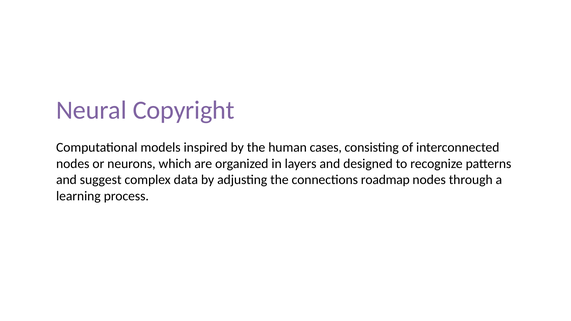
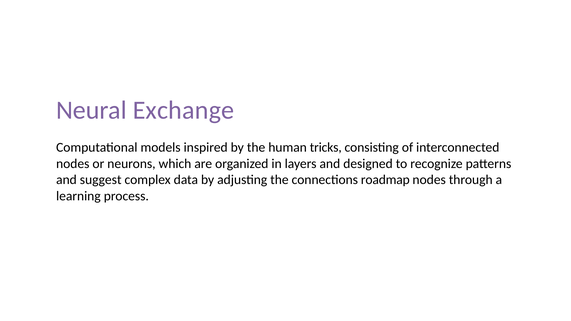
Copyright: Copyright -> Exchange (183, 110)
cases: cases -> tricks (326, 148)
